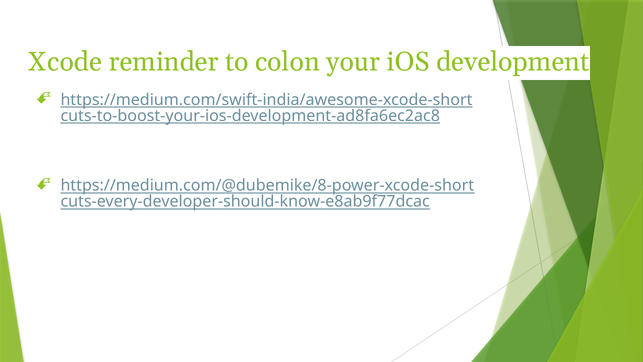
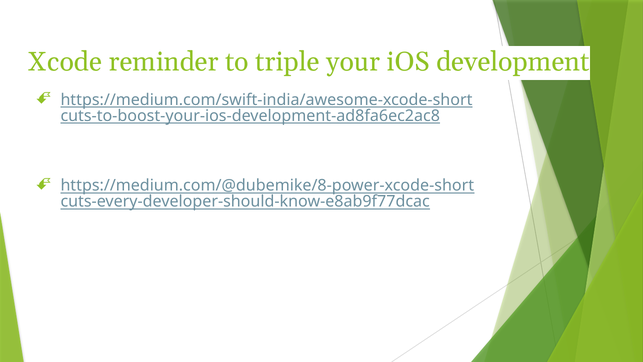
colon: colon -> triple (288, 62)
